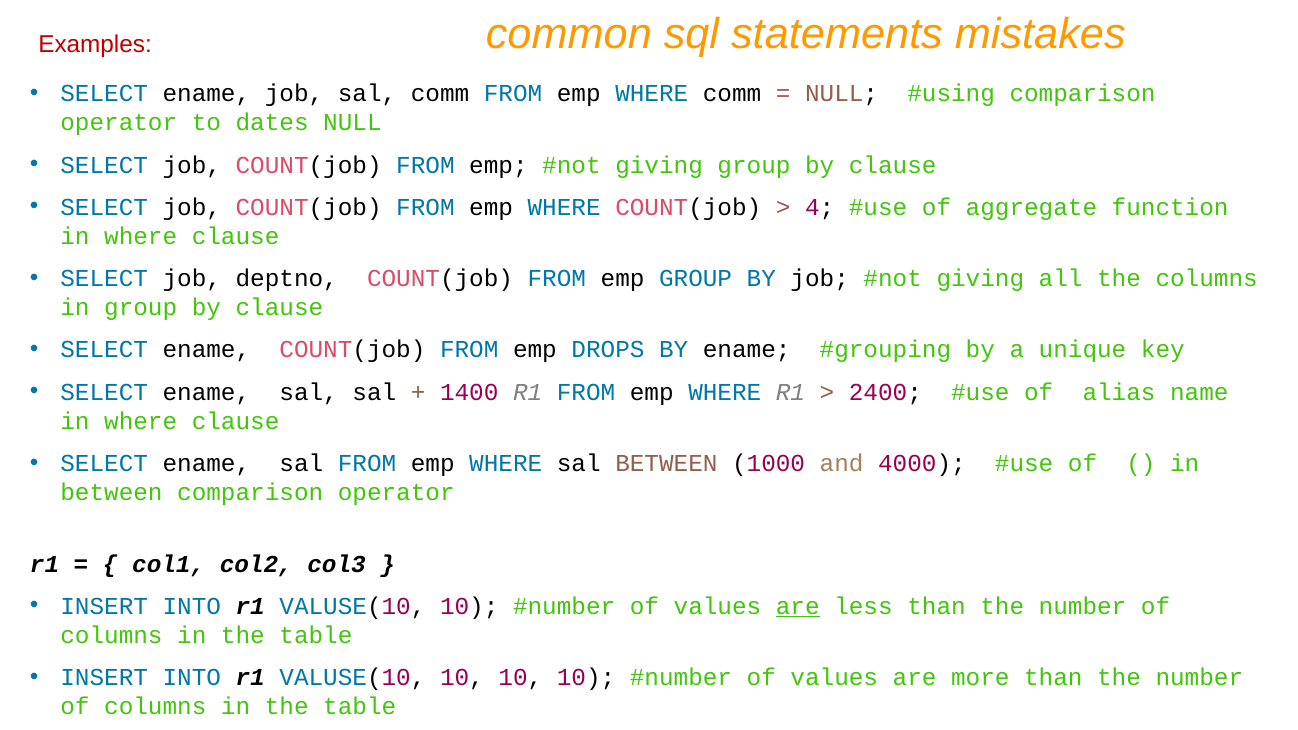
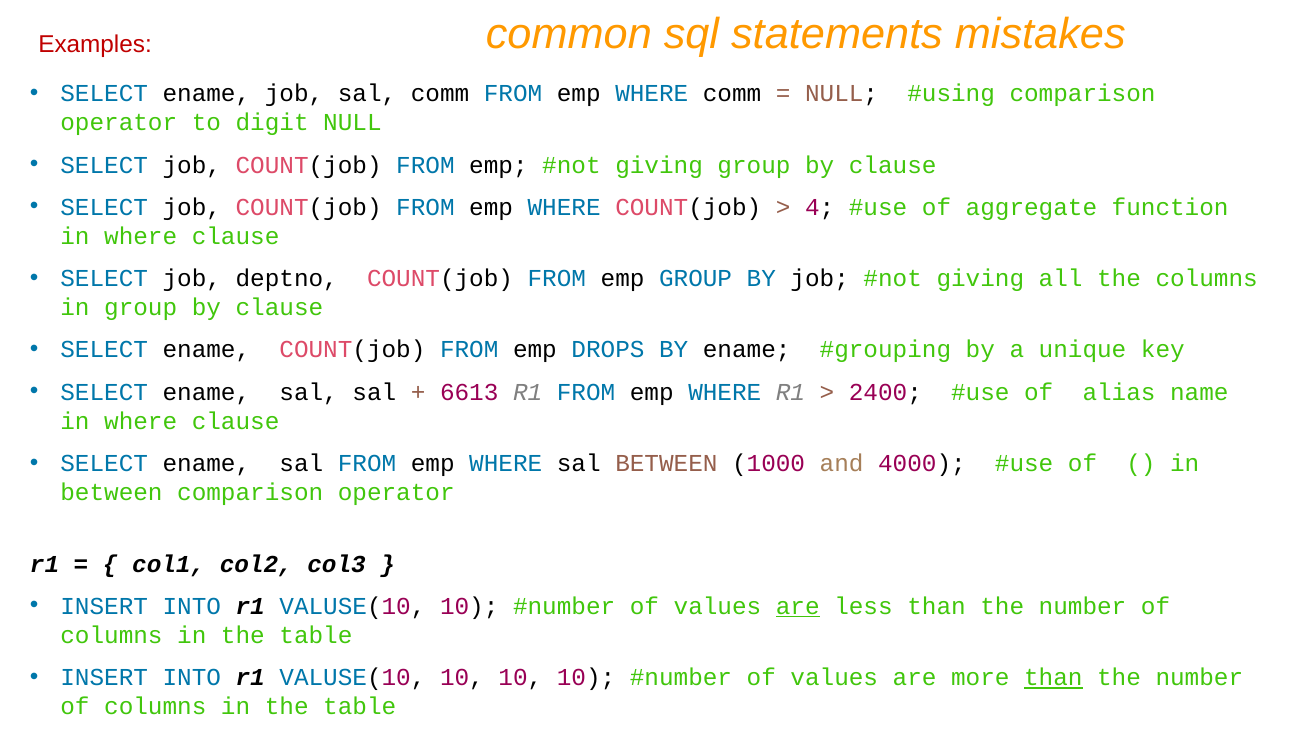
dates: dates -> digit (272, 123)
1400: 1400 -> 6613 (469, 392)
than underline: none -> present (1053, 678)
